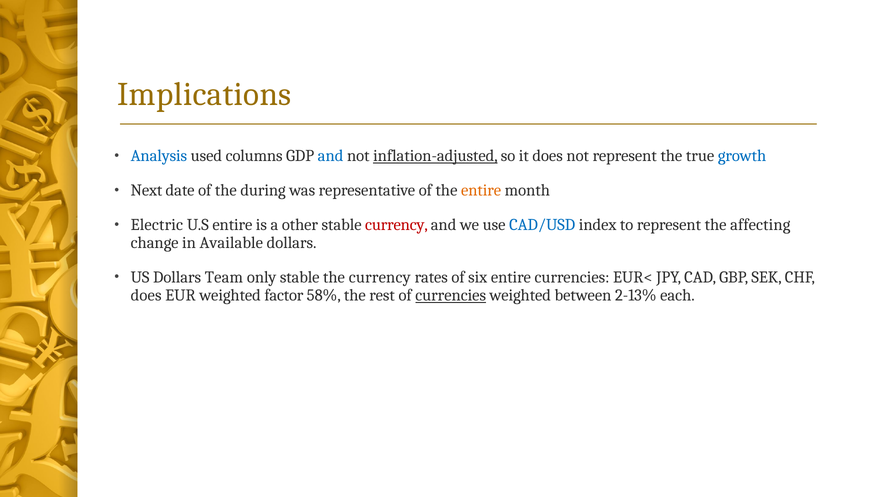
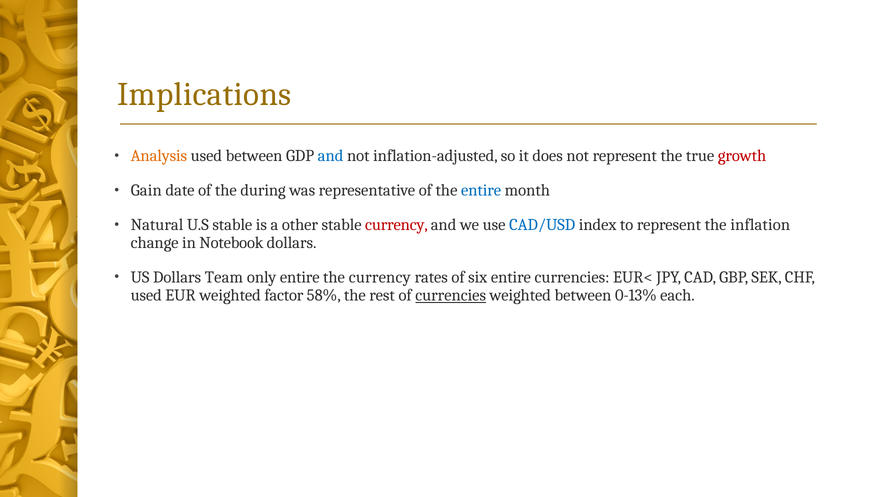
Analysis colour: blue -> orange (159, 156)
used columns: columns -> between (254, 156)
inflation-adjusted underline: present -> none (435, 156)
growth colour: blue -> red (742, 156)
Next: Next -> Gain (146, 190)
entire colour: orange -> blue (481, 190)
Electric: Electric -> Natural (157, 225)
U.S entire: entire -> stable (232, 225)
affecting: affecting -> inflation (760, 225)
Available: Available -> Notebook (231, 243)
only stable: stable -> entire (300, 277)
does: does -> used (146, 295)
2-13%: 2-13% -> 0-13% (636, 295)
